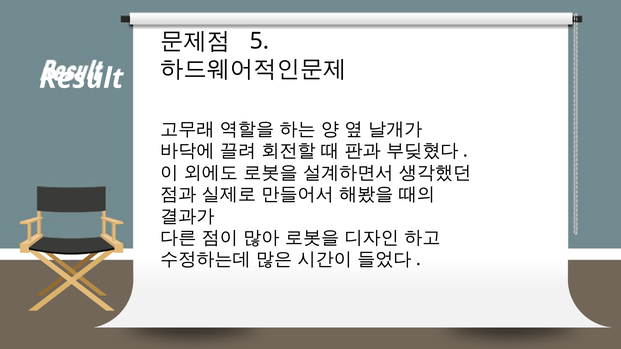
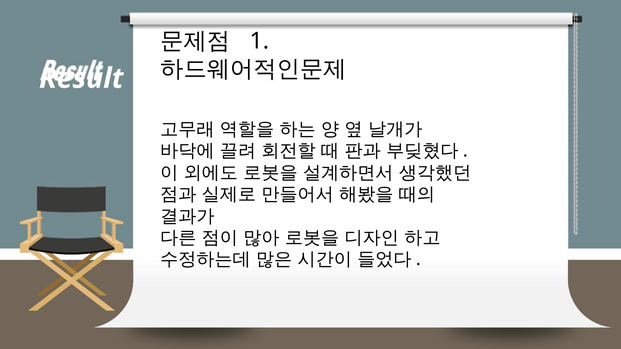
5: 5 -> 1 (259, 41)
